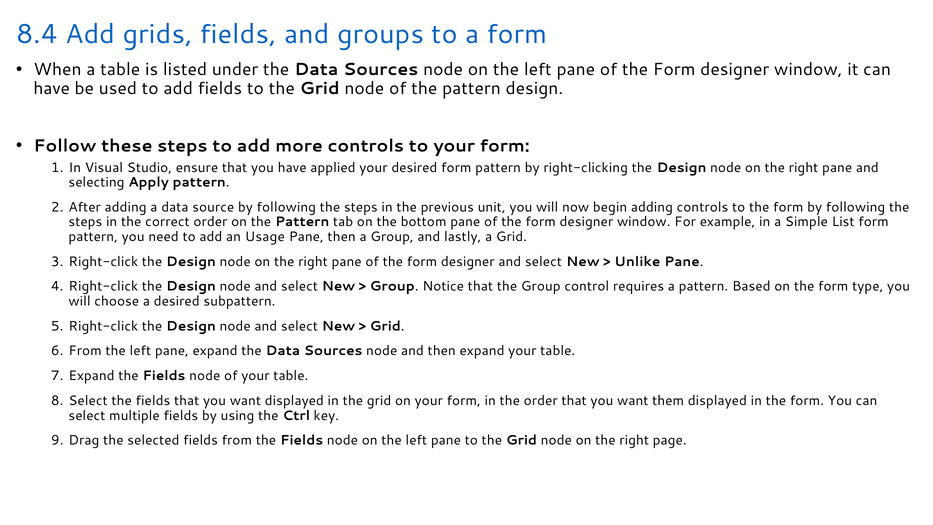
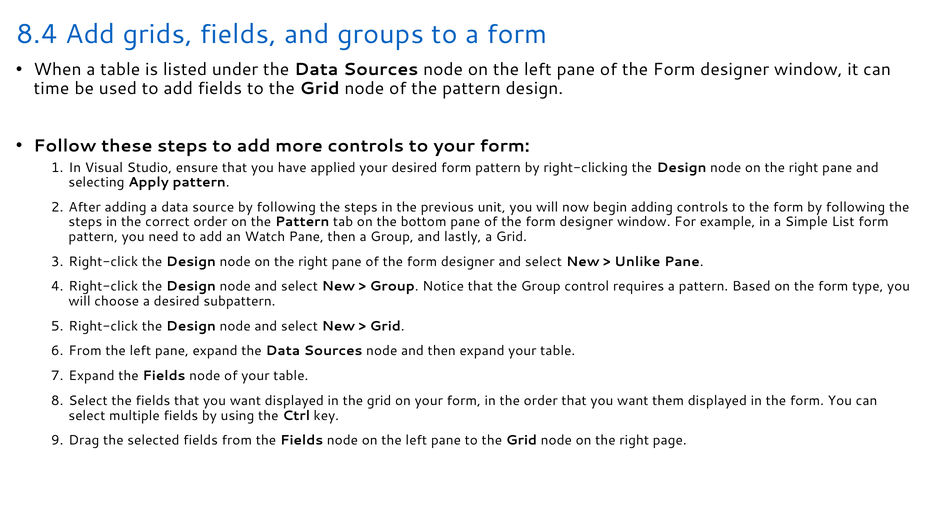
have: have -> time (51, 89)
Usage: Usage -> Watch (265, 237)
